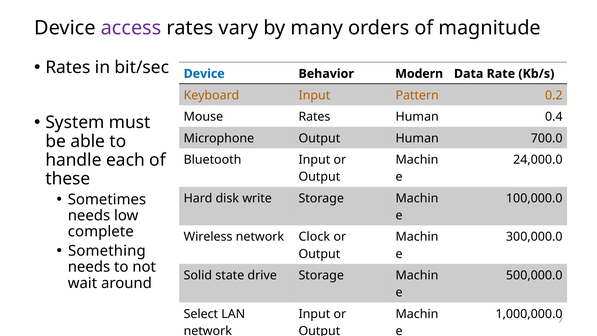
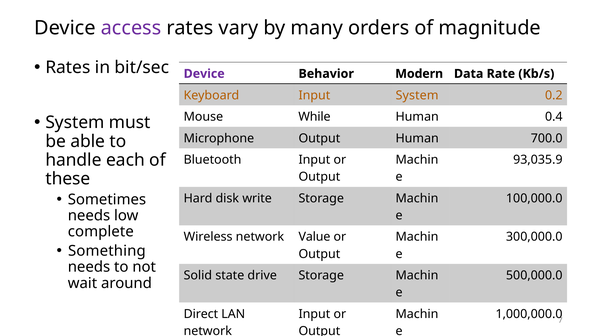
Device colour: blue -> purple (204, 74)
Input Pattern: Pattern -> System (417, 95)
Mouse Rates: Rates -> While (314, 117)
24,000.0: 24,000.0 -> 93,035.9 (538, 160)
Clock: Clock -> Value (314, 237)
Select: Select -> Direct (201, 314)
